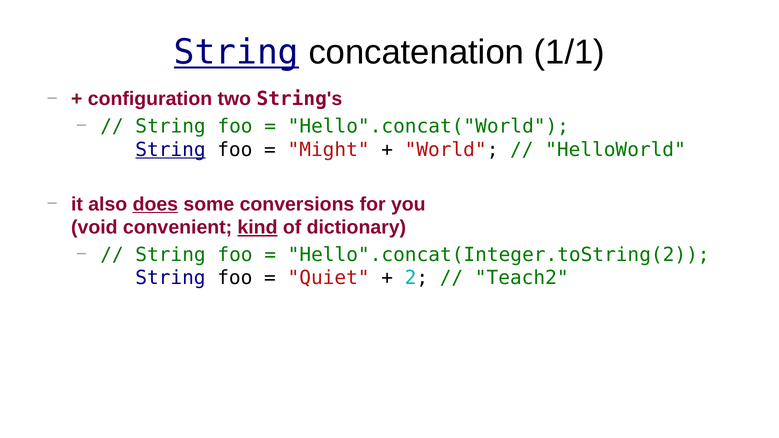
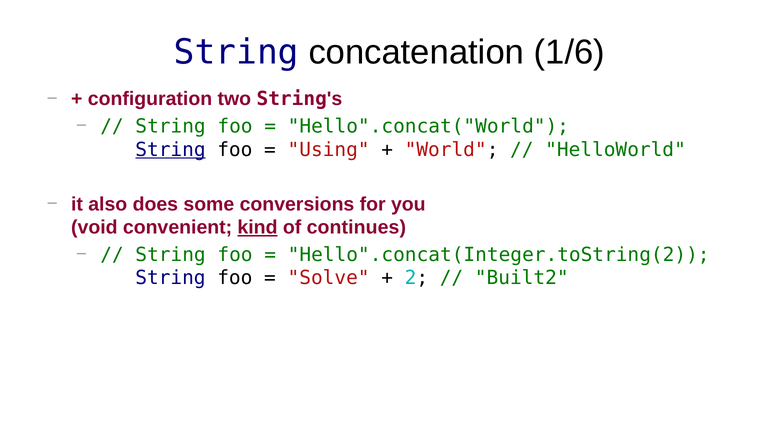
String underline: present -> none (236, 53)
1/1: 1/1 -> 1/6 (569, 53)
Might: Might -> Using (329, 150)
does underline: present -> none (155, 204)
dictionary: dictionary -> continues (356, 228)
Quiet: Quiet -> Solve (329, 278)
Teach2: Teach2 -> Built2 (522, 278)
